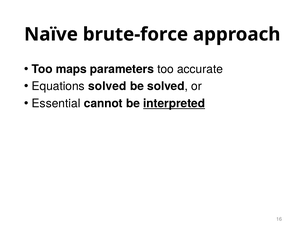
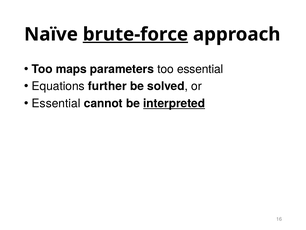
brute-force underline: none -> present (135, 34)
too accurate: accurate -> essential (200, 69)
Equations solved: solved -> further (107, 86)
